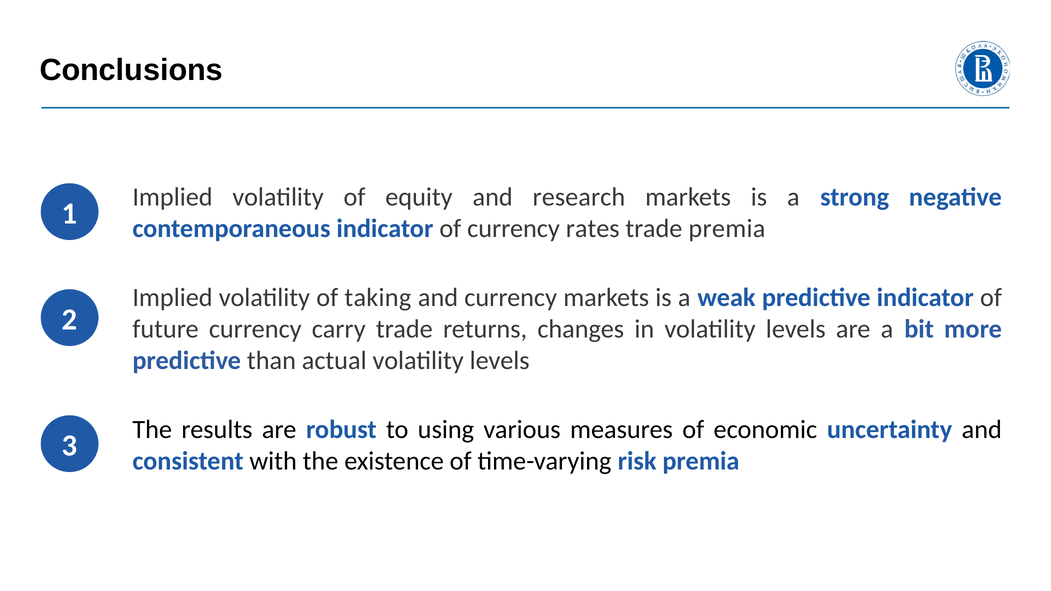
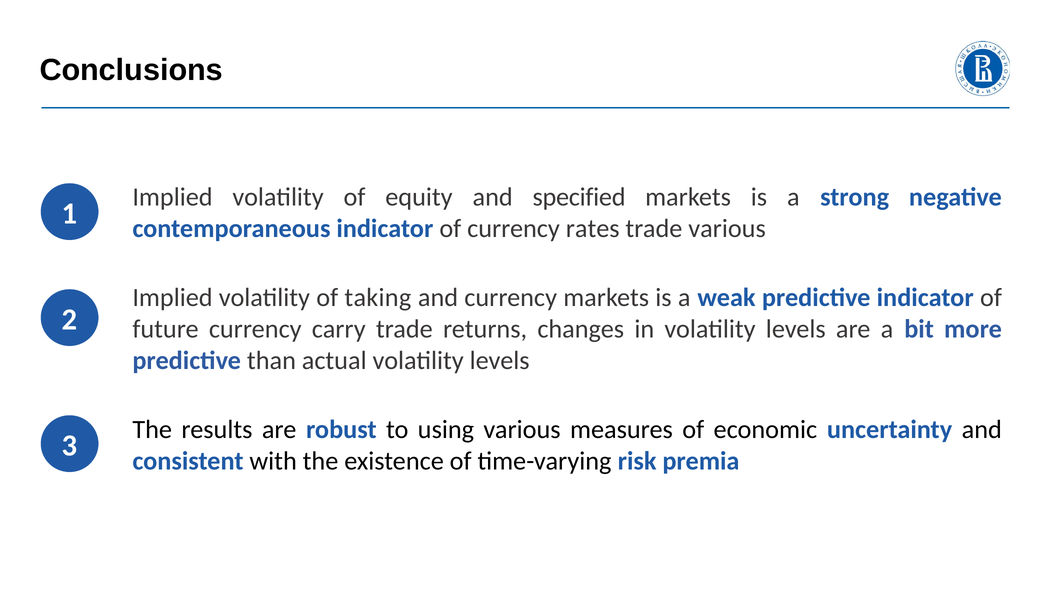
research: research -> specified (579, 197)
trade premia: premia -> various (727, 229)
